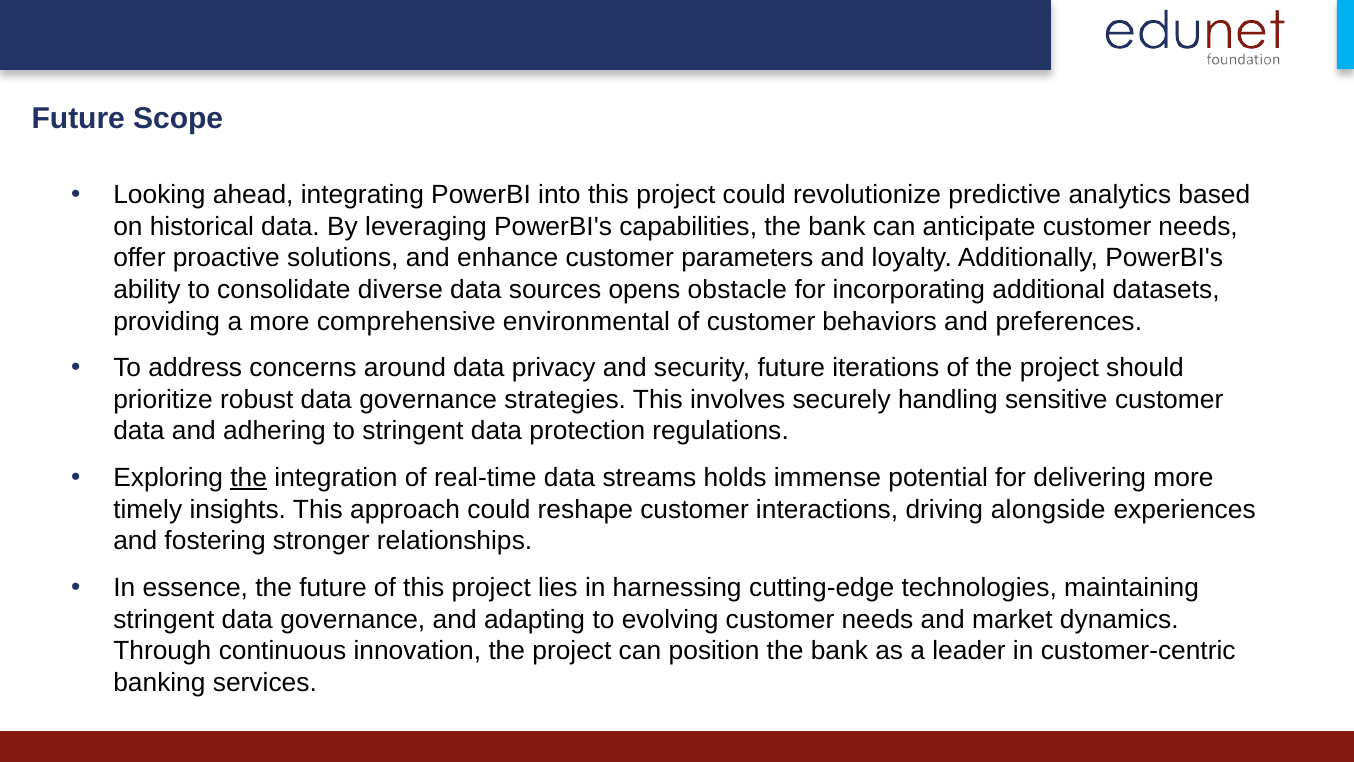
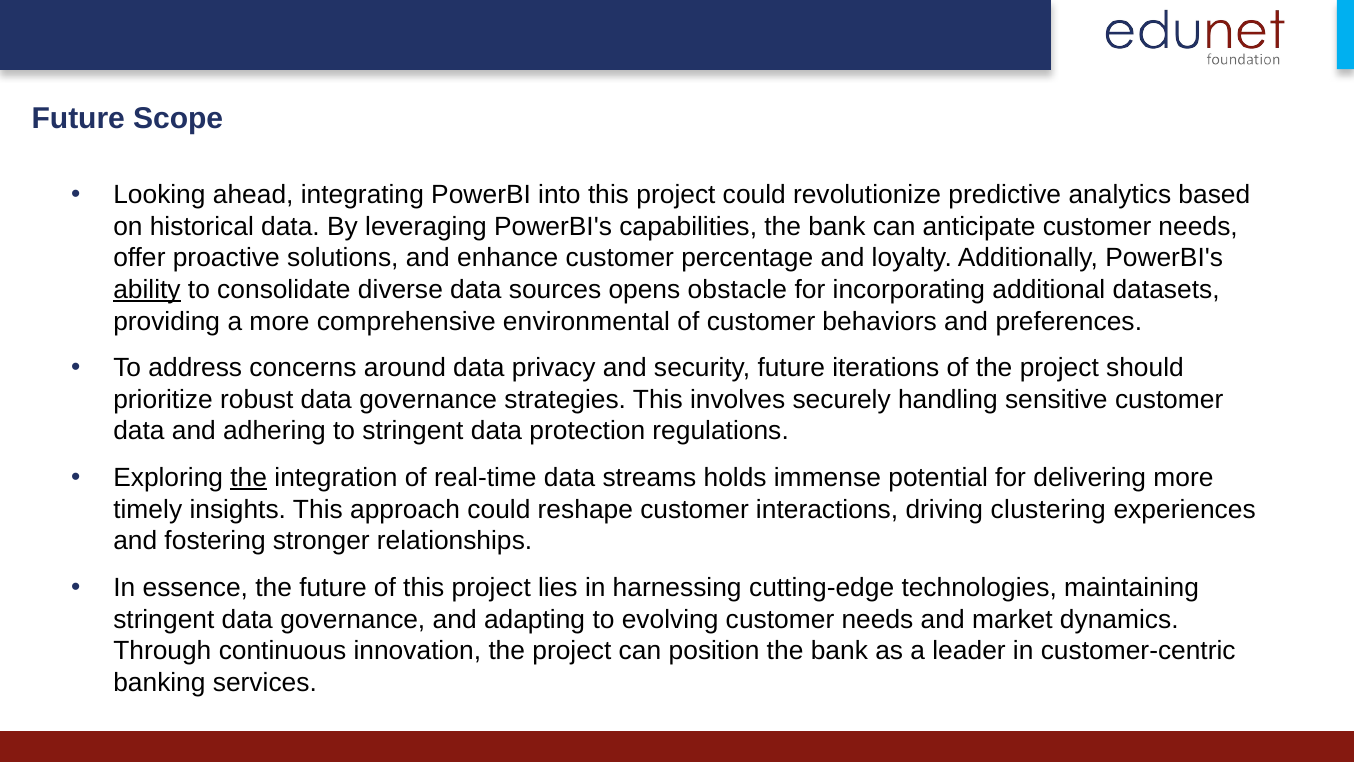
parameters: parameters -> percentage (747, 258)
ability underline: none -> present (147, 290)
alongside: alongside -> clustering (1048, 509)
